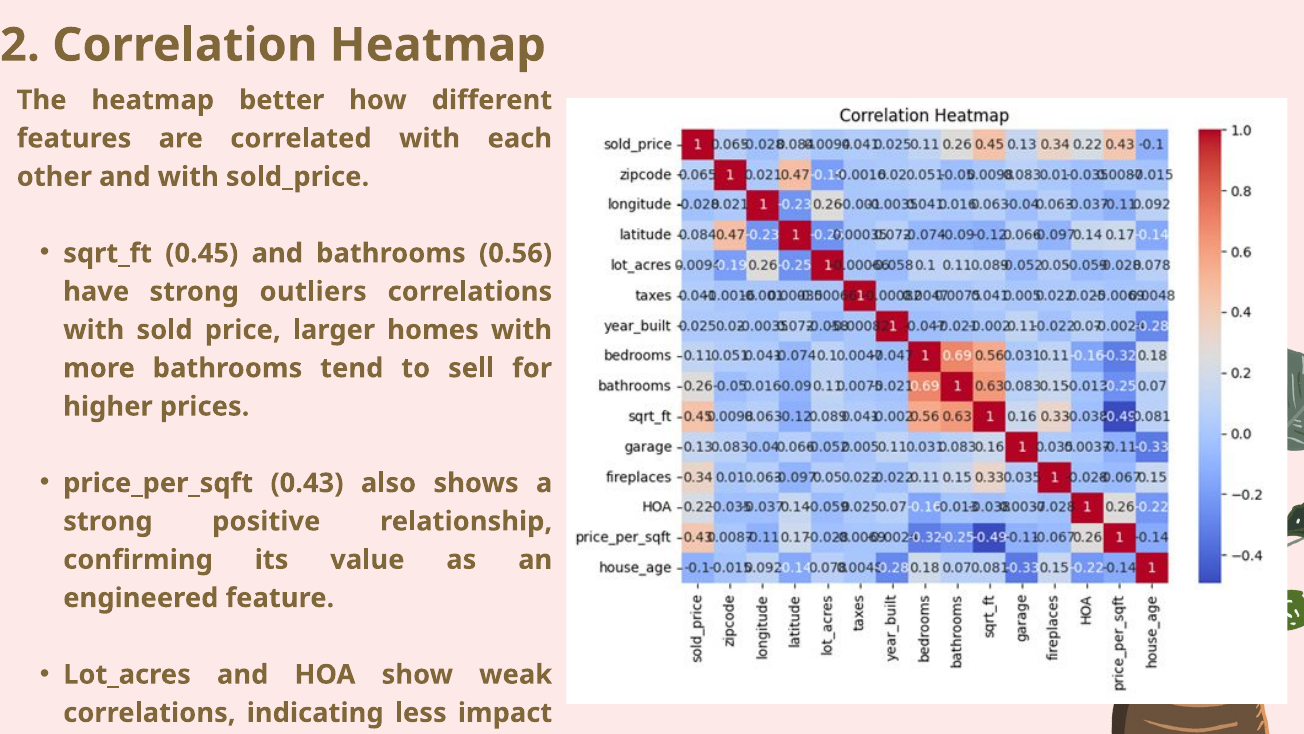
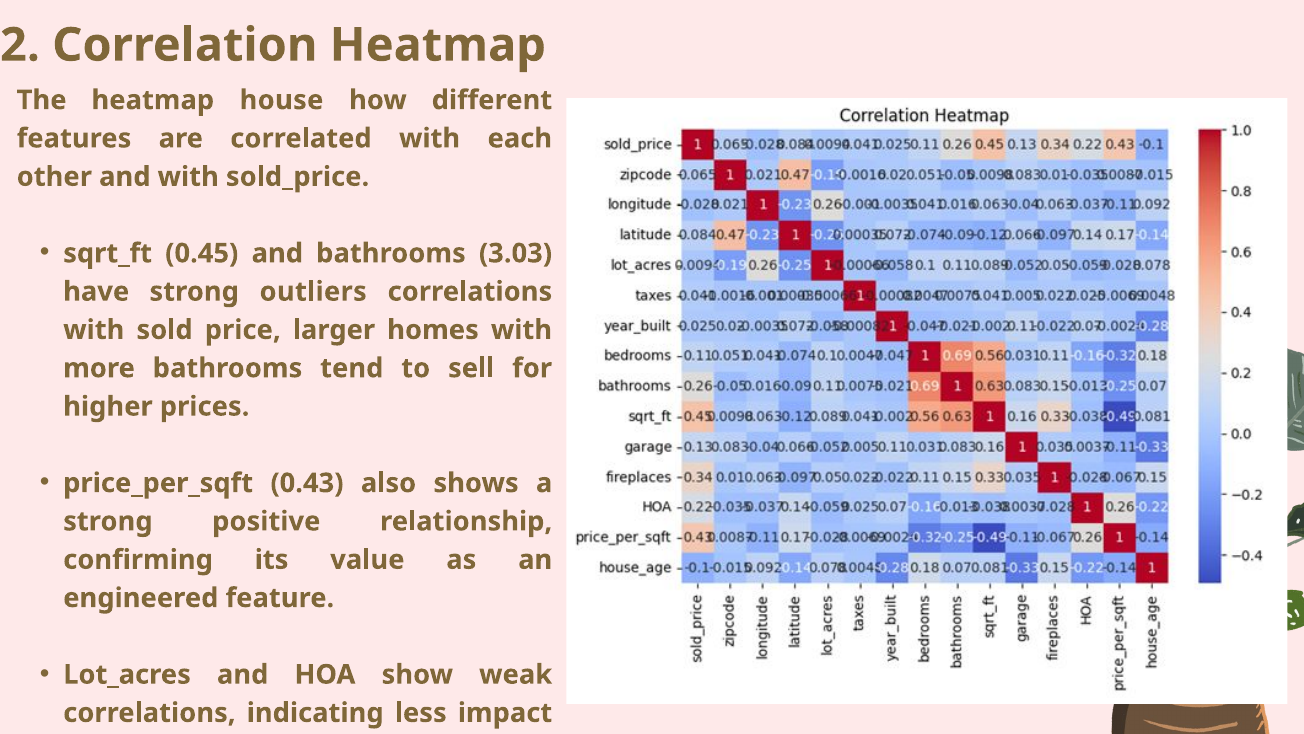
better: better -> house (281, 100)
0.56: 0.56 -> 3.03 (516, 253)
